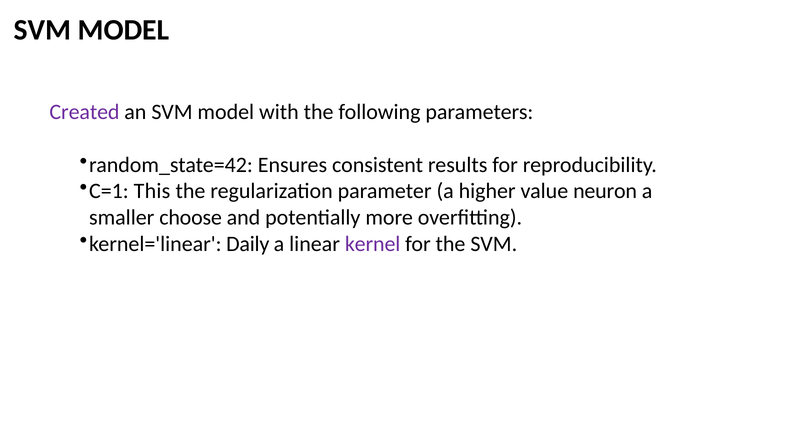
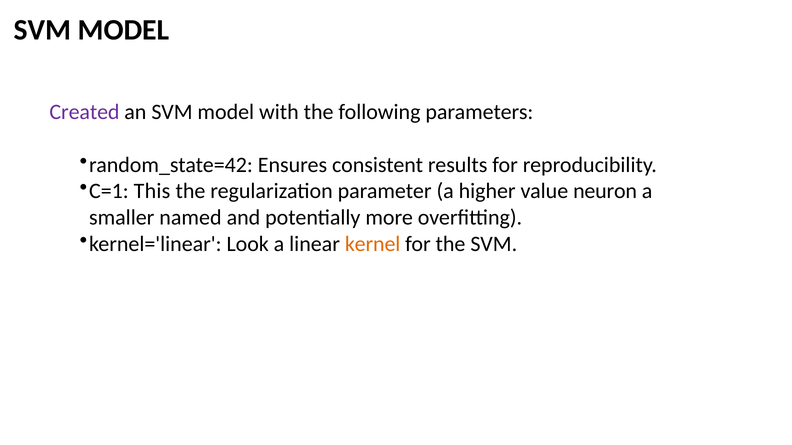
choose: choose -> named (190, 218)
Daily: Daily -> Look (248, 244)
kernel colour: purple -> orange (373, 244)
